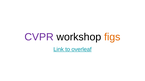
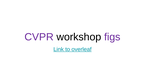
figs colour: orange -> purple (112, 37)
